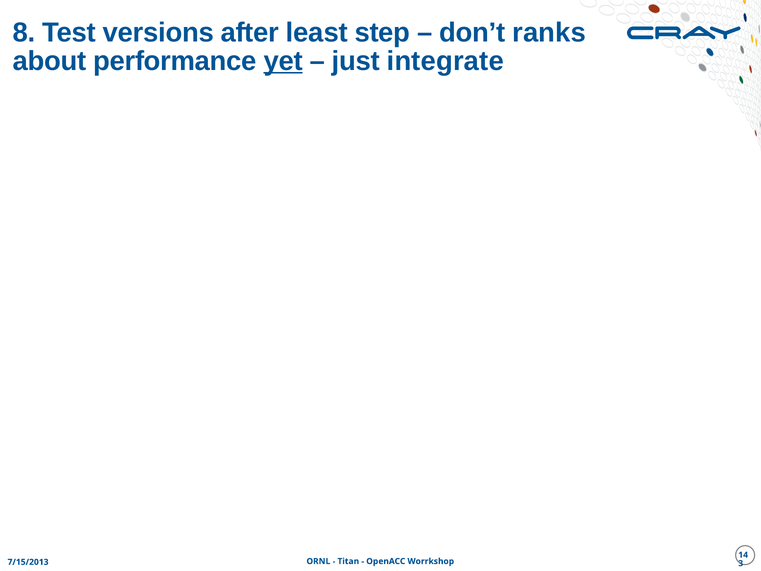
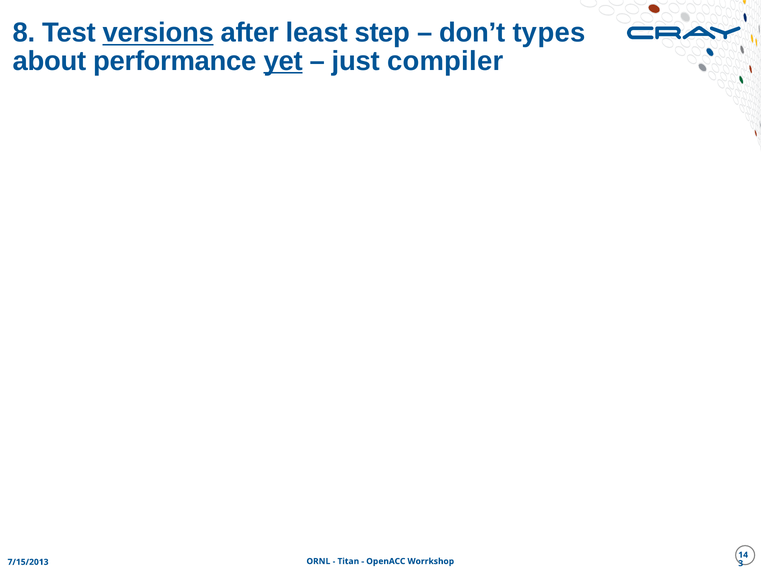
versions underline: none -> present (158, 33)
ranks: ranks -> types (549, 33)
integrate: integrate -> compiler (445, 61)
